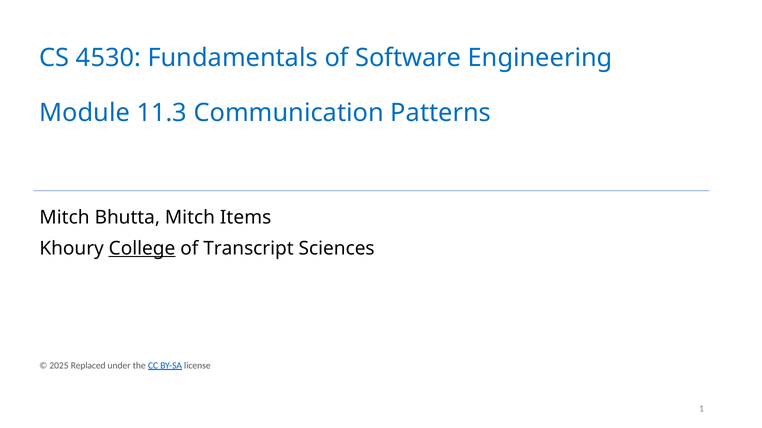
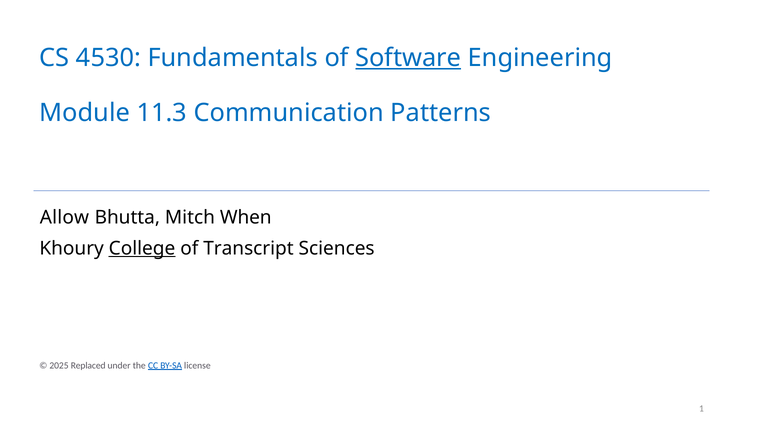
Software underline: none -> present (408, 58)
Mitch: Mitch -> Allow (64, 218)
Items: Items -> When (246, 218)
